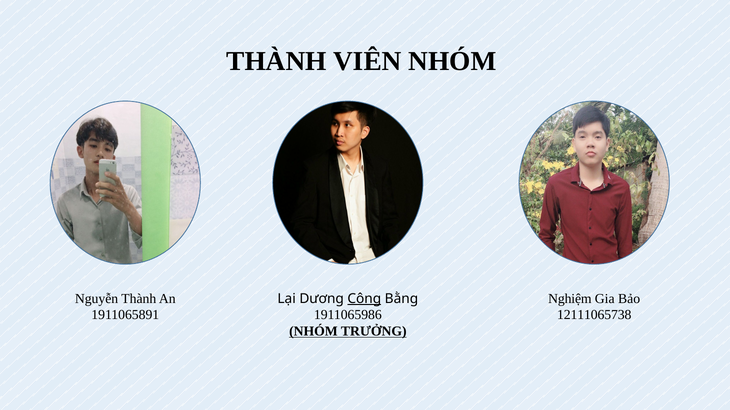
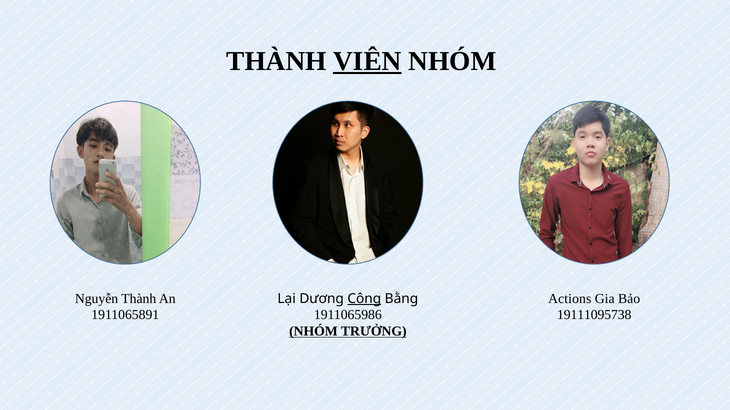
VIÊN underline: none -> present (367, 61)
Nghiệm: Nghiệm -> Actions (570, 299)
12111065738: 12111065738 -> 19111095738 (594, 315)
